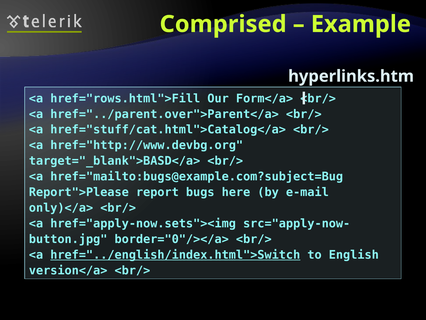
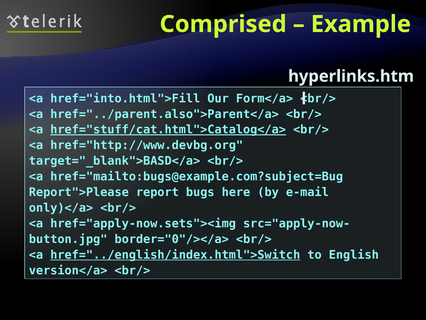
href="rows.html">Fill: href="rows.html">Fill -> href="into.html">Fill (125, 98)
href="../parent.over">Parent</a>: href="../parent.over">Parent</a> -> href="../parent.also">Parent</a> (165, 114)
href="stuff/cat.html">Catalog</a> underline: none -> present (168, 130)
